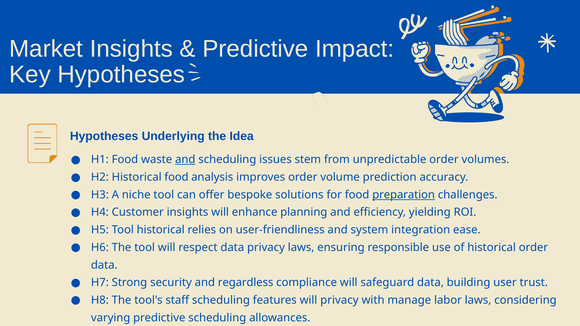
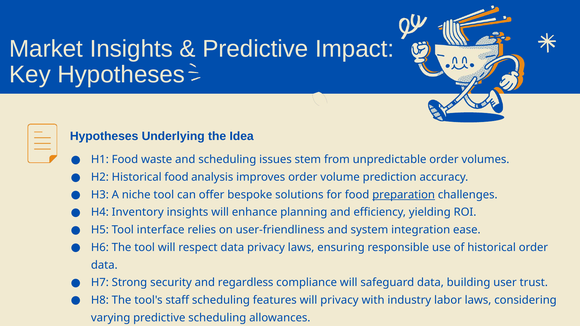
and underline: present -> none (185, 160)
Customer: Customer -> Inventory (138, 212)
Tool historical: historical -> interface (161, 230)
manage: manage -> industry (409, 300)
